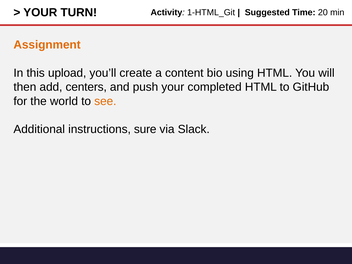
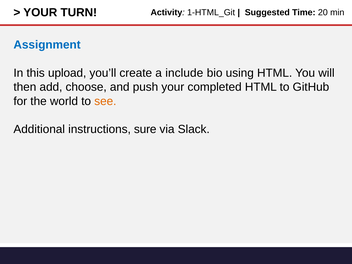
Assignment colour: orange -> blue (47, 45)
content: content -> include (184, 73)
centers: centers -> choose (86, 87)
